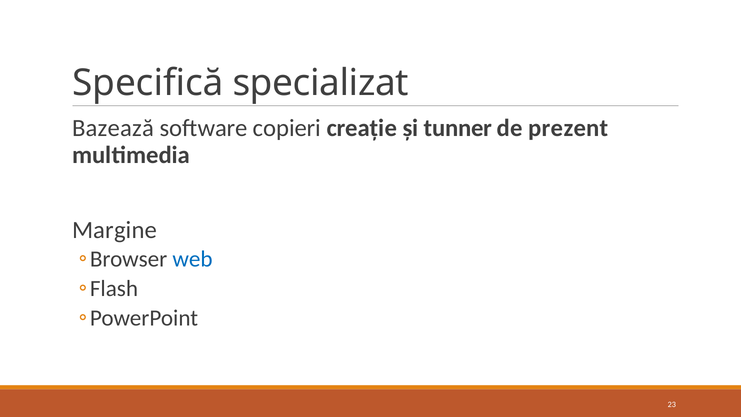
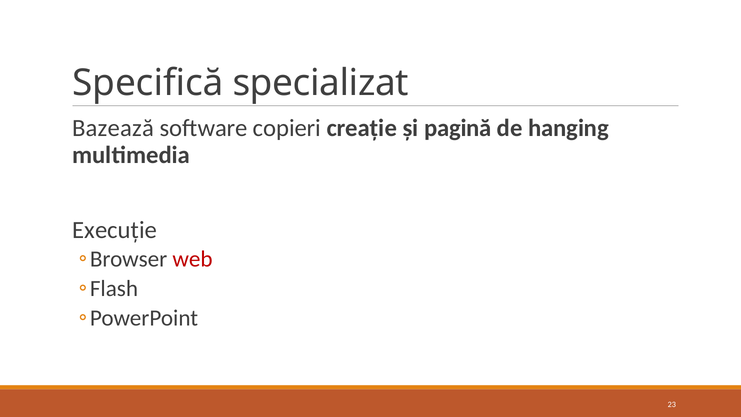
tunner: tunner -> pagină (458, 128)
prezent: prezent -> hanging (569, 128)
Margine: Margine -> Execuție (115, 230)
web colour: blue -> red (193, 259)
